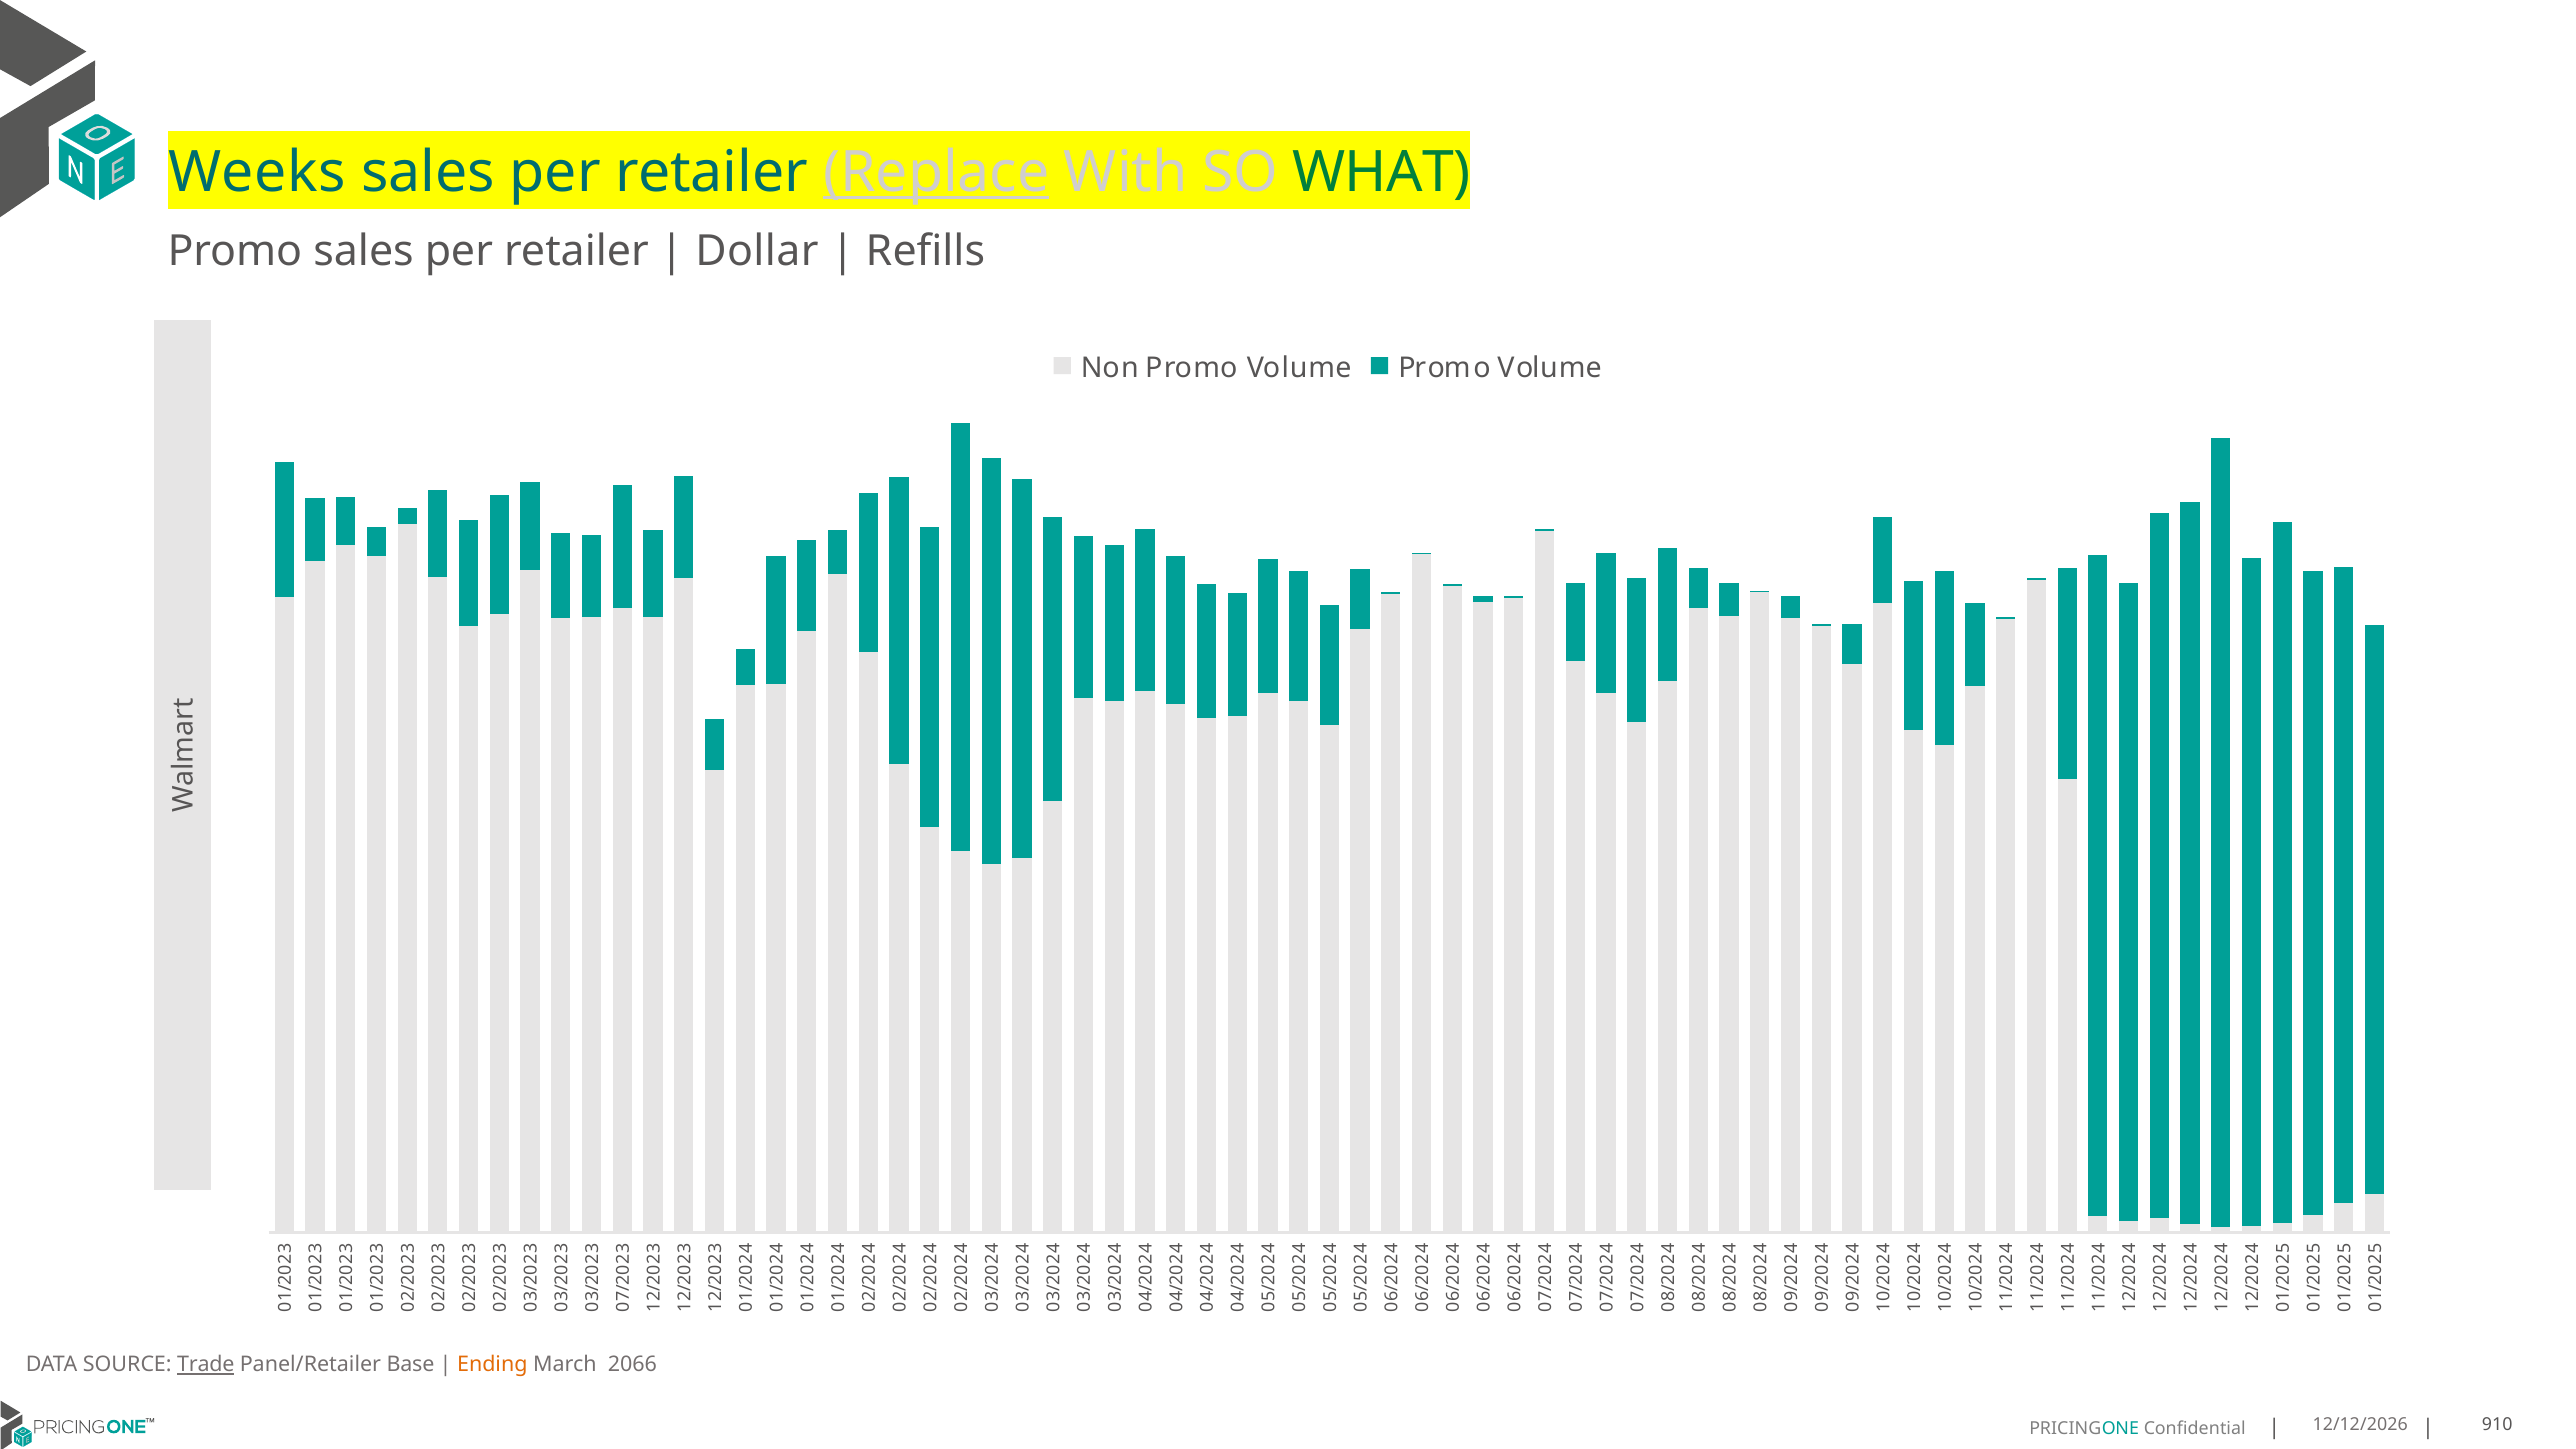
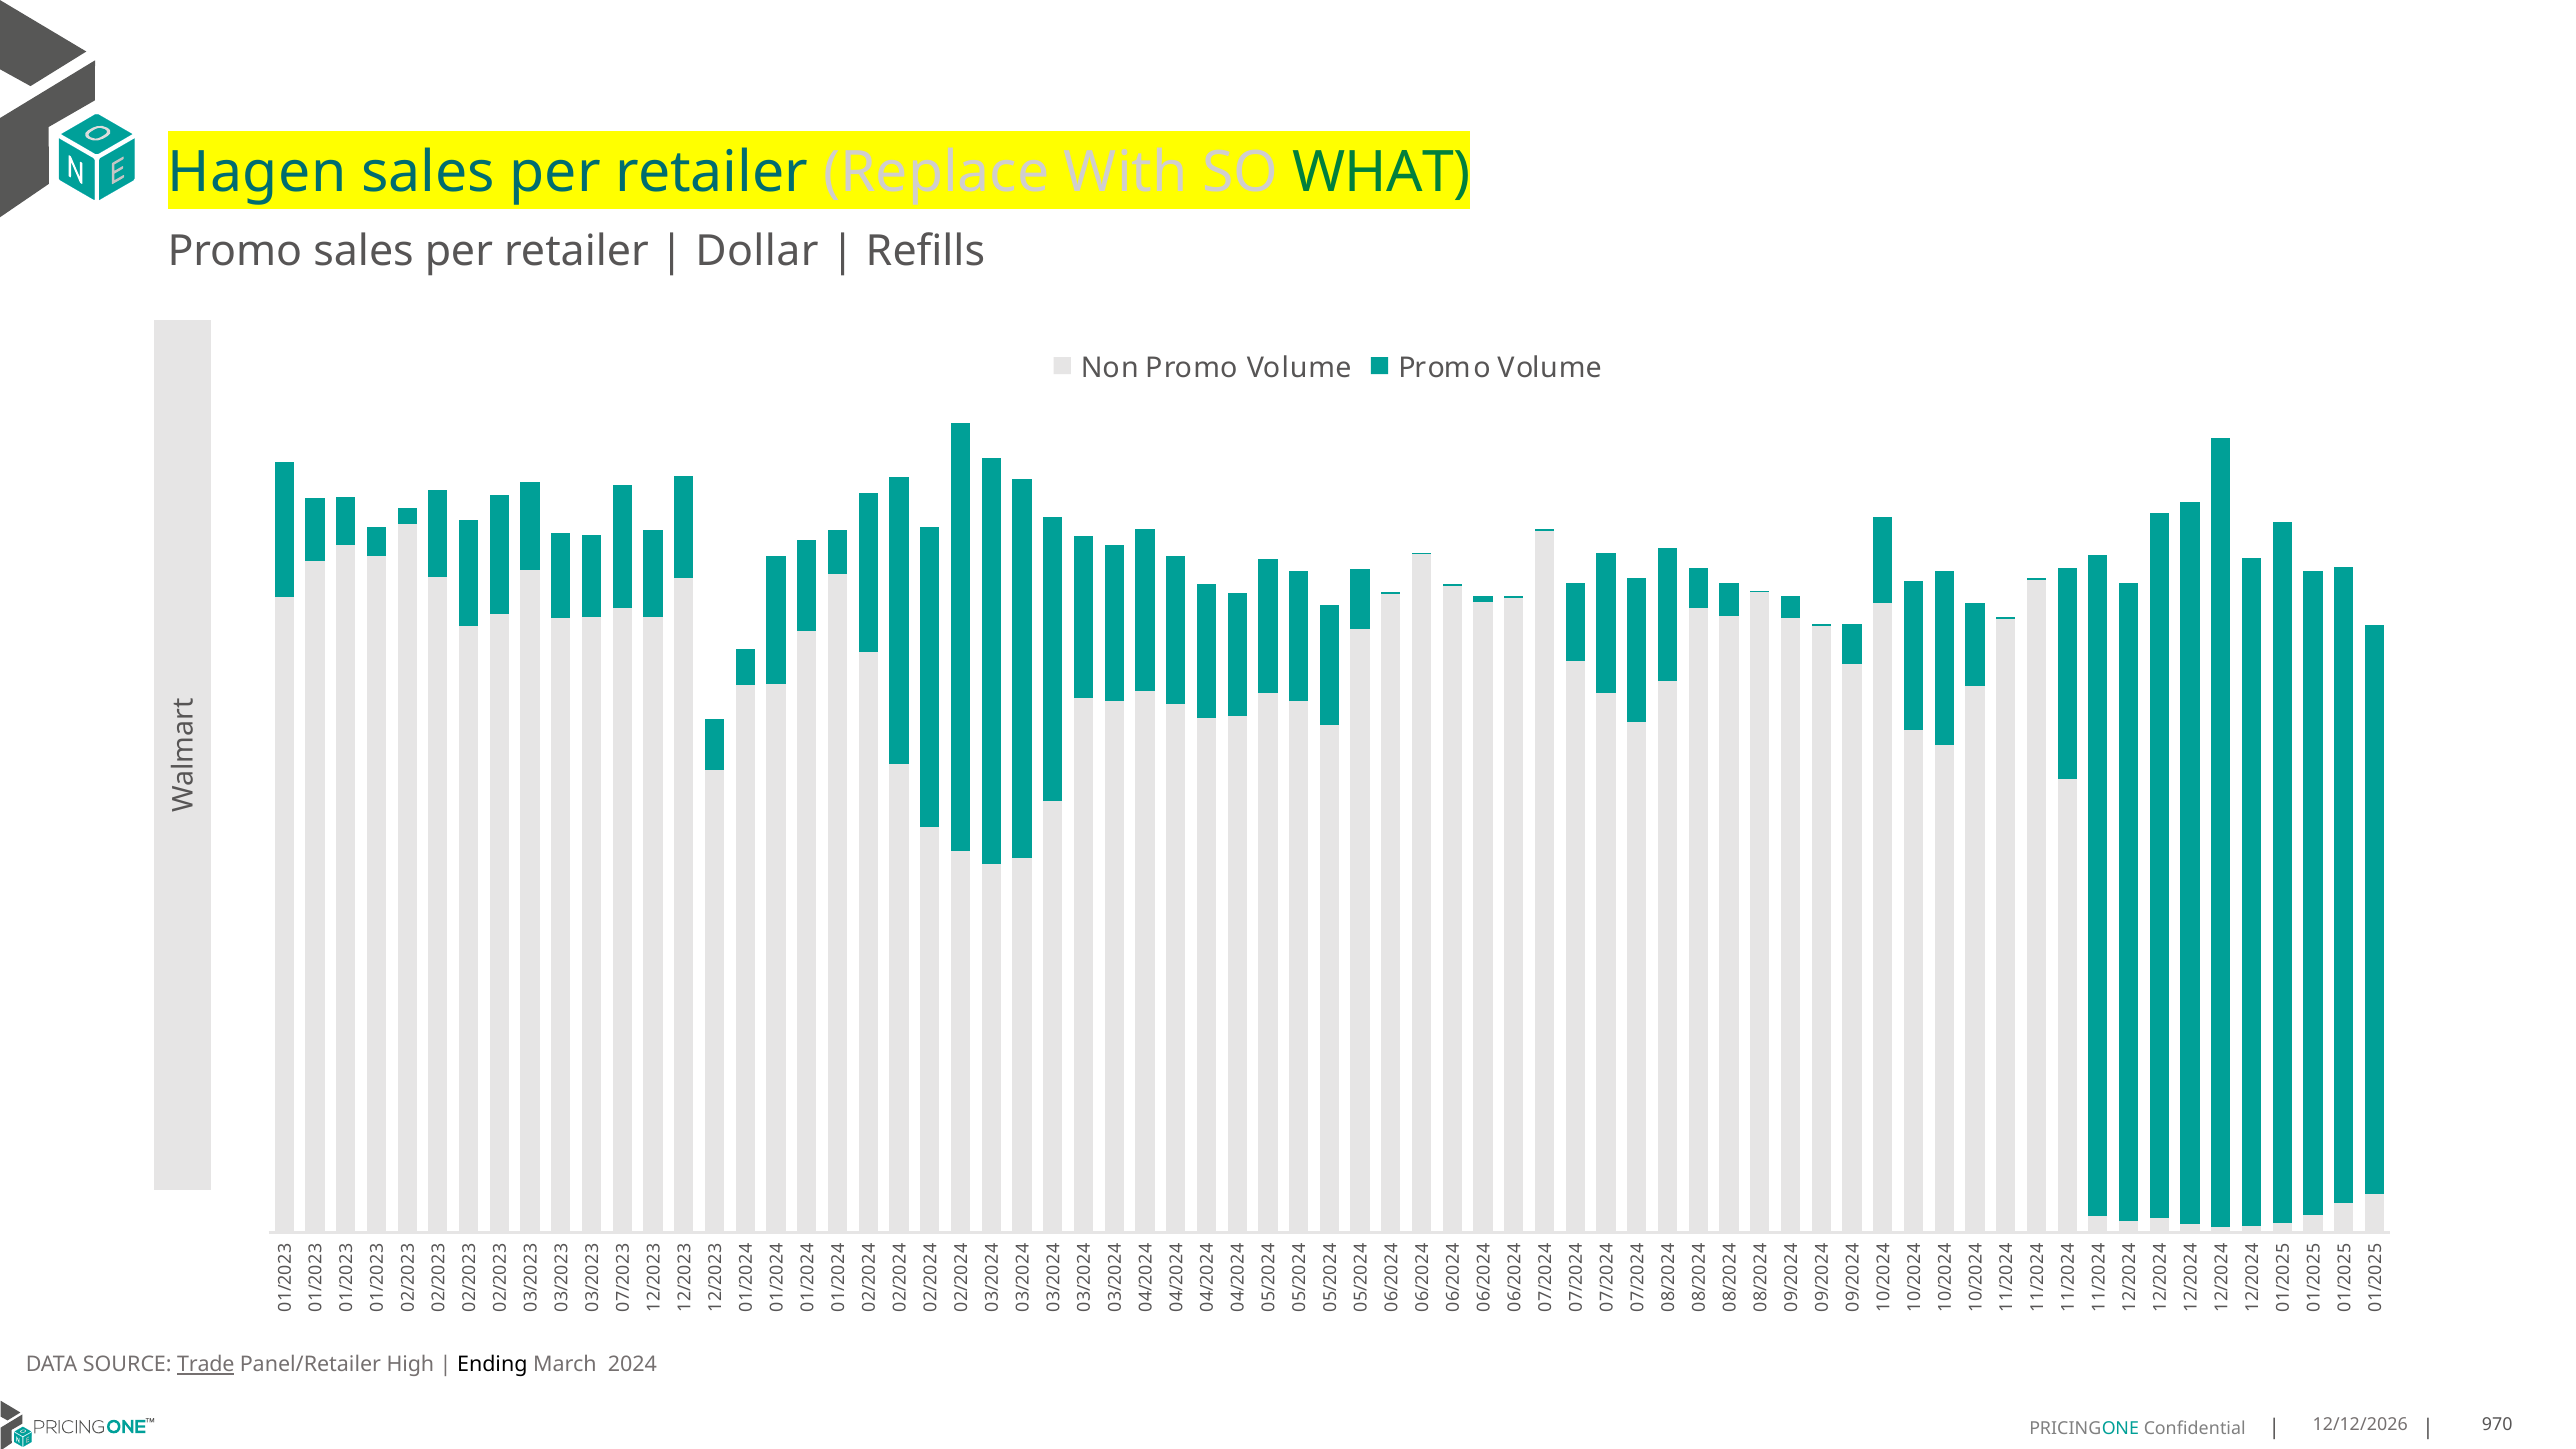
Weeks: Weeks -> Hagen (257, 173)
Replace underline: present -> none (936, 173)
Base: Base -> High (410, 1365)
Ending colour: orange -> black (492, 1365)
2066: 2066 -> 2024 (632, 1365)
910: 910 -> 970 (2497, 1425)
